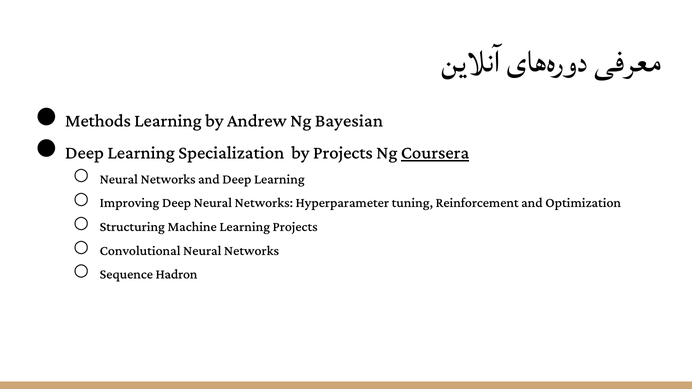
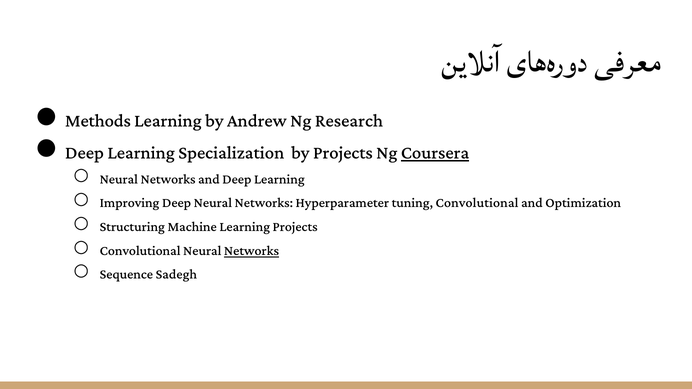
Bayesian: Bayesian -> Research (349, 119)
tuning Reinforcement: Reinforcement -> Convolutional (477, 202)
Networks underline: none -> present (252, 250)
Hadron: Hadron -> Sadegh (176, 273)
